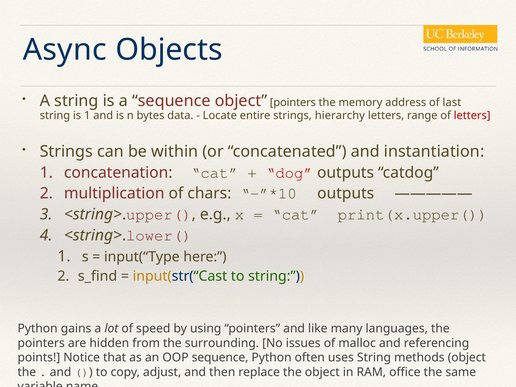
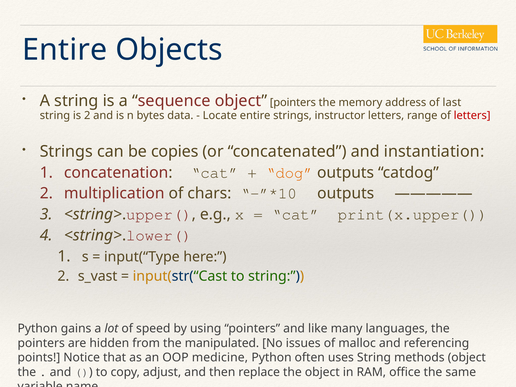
Async: Async -> Entire (65, 50)
is 1: 1 -> 2 (87, 116)
hierarchy: hierarchy -> instructor (340, 116)
within: within -> copies (175, 151)
dog colour: red -> orange (290, 173)
s_find: s_find -> s_vast (98, 276)
surrounding: surrounding -> manipulated (222, 343)
OOP sequence: sequence -> medicine (220, 358)
